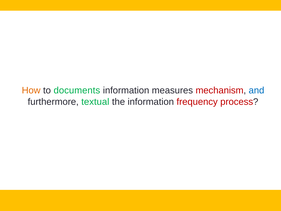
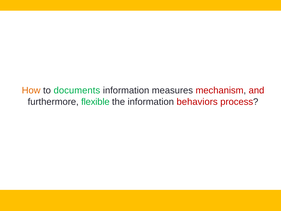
and colour: blue -> red (256, 90)
textual: textual -> flexible (95, 102)
frequency: frequency -> behaviors (197, 102)
